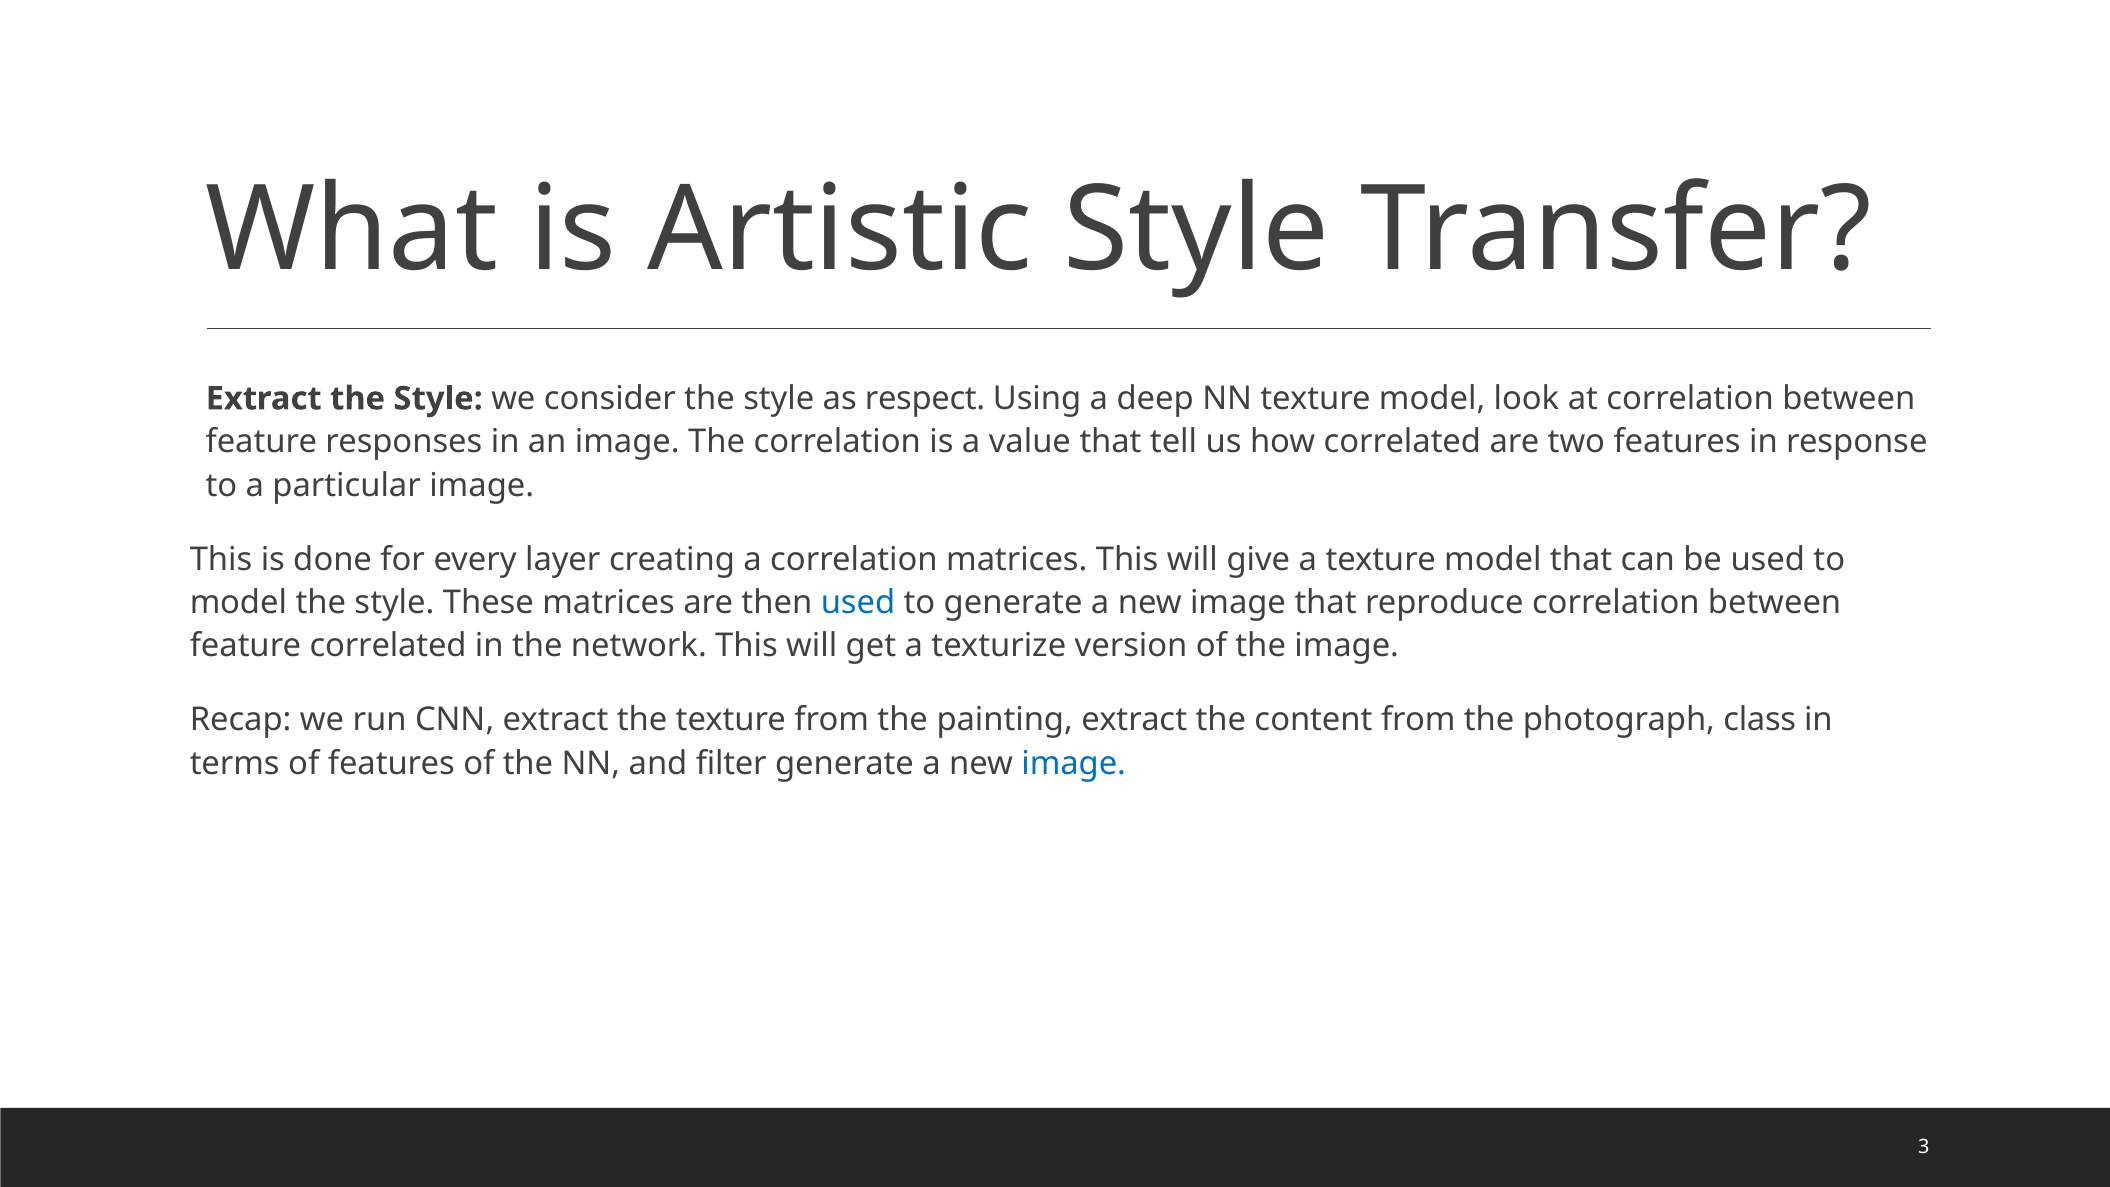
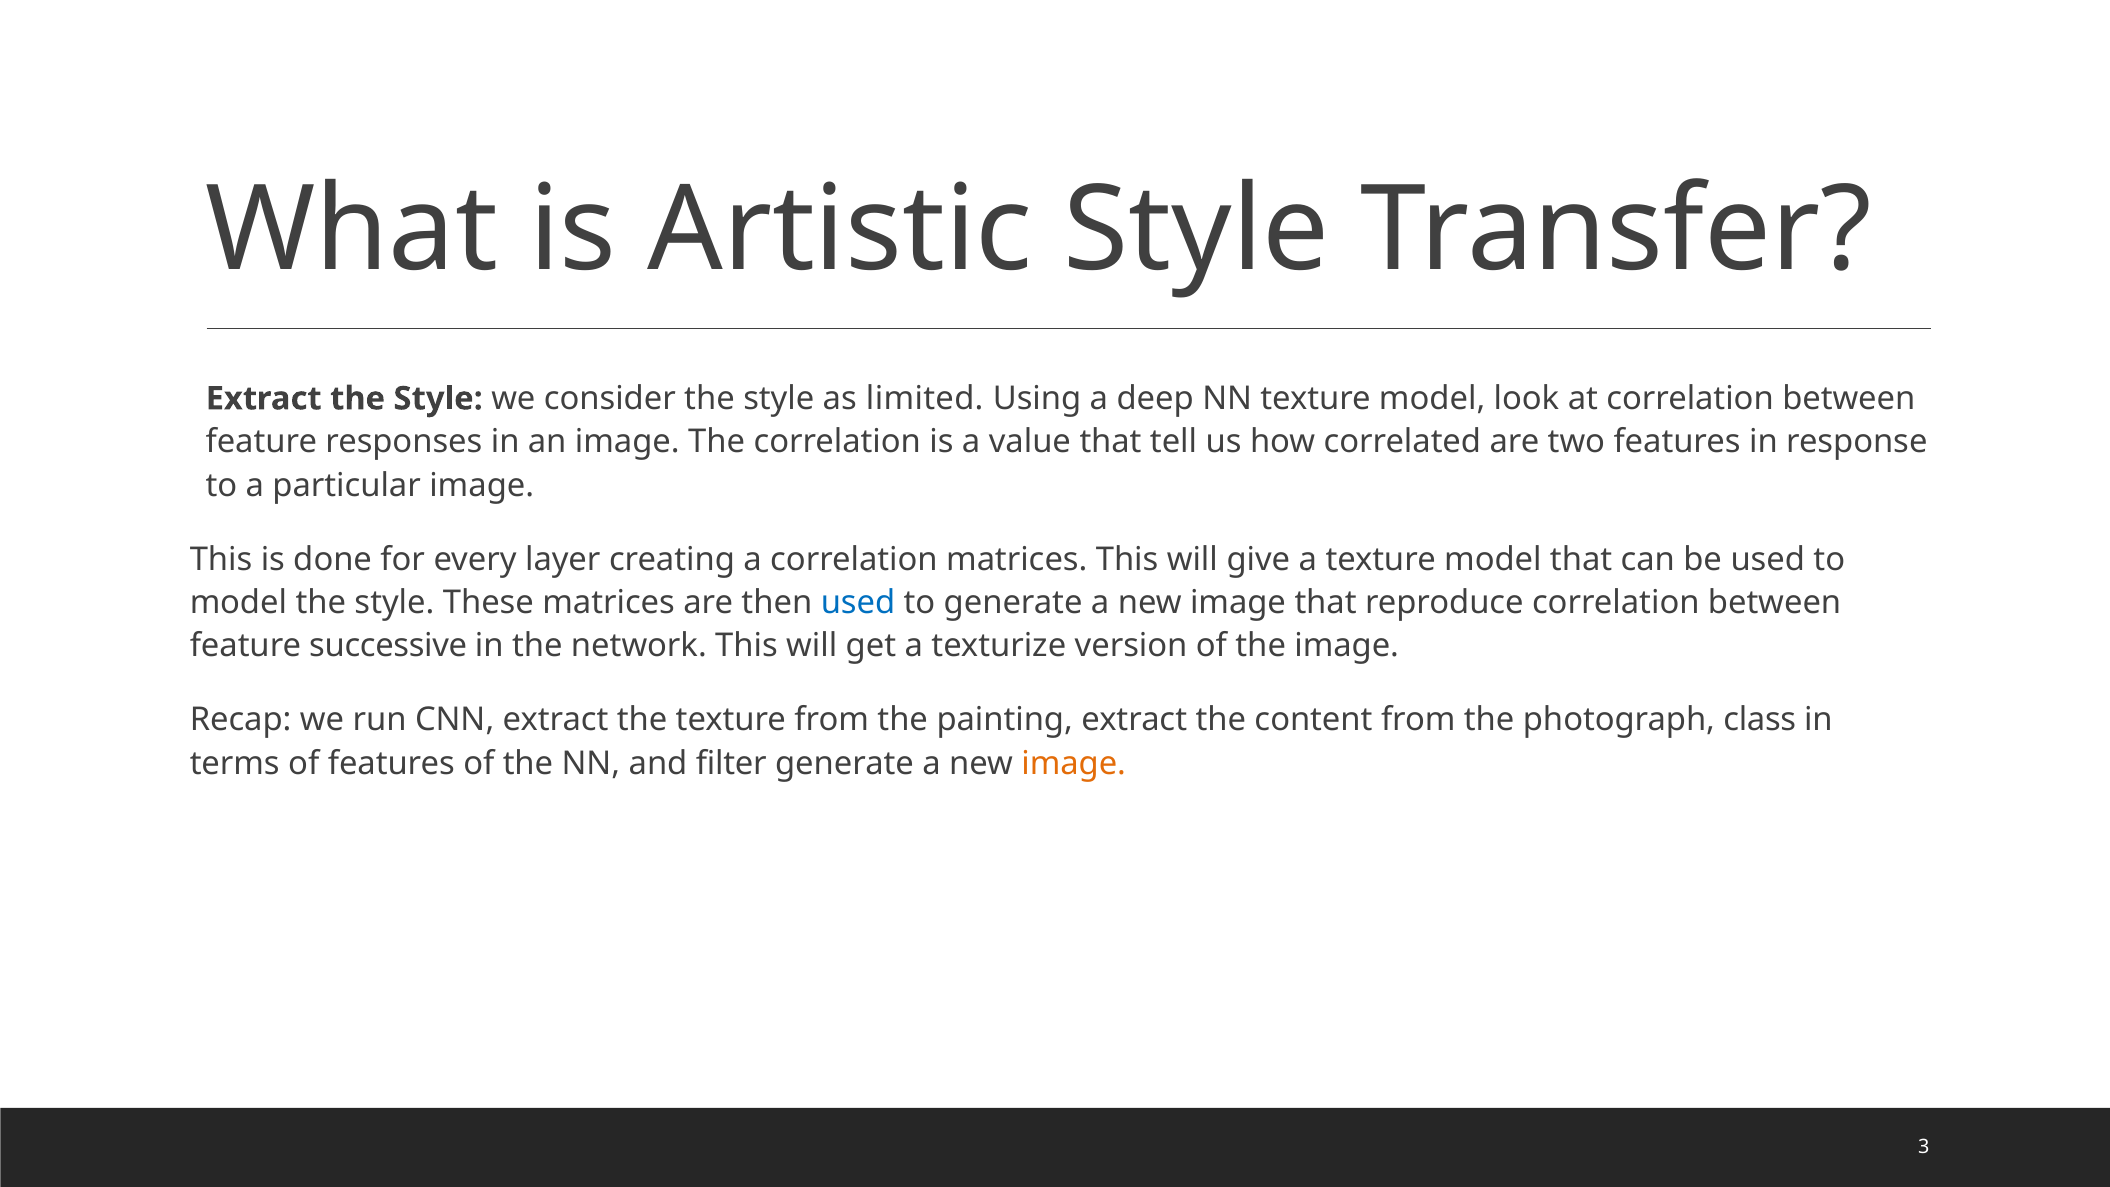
respect: respect -> limited (925, 399)
feature correlated: correlated -> successive (388, 646)
image colour: blue -> orange (1074, 763)
